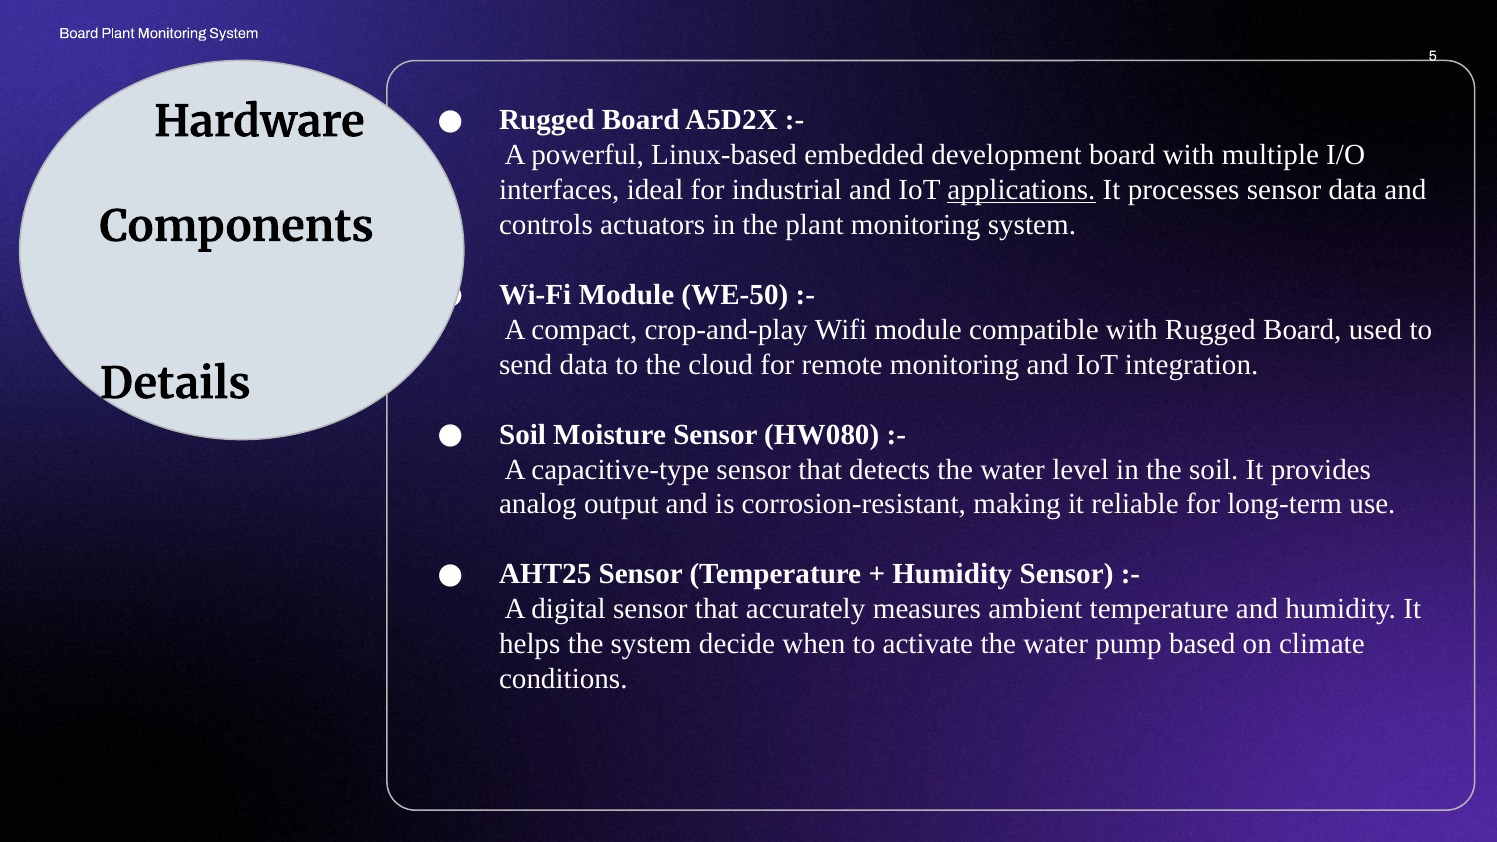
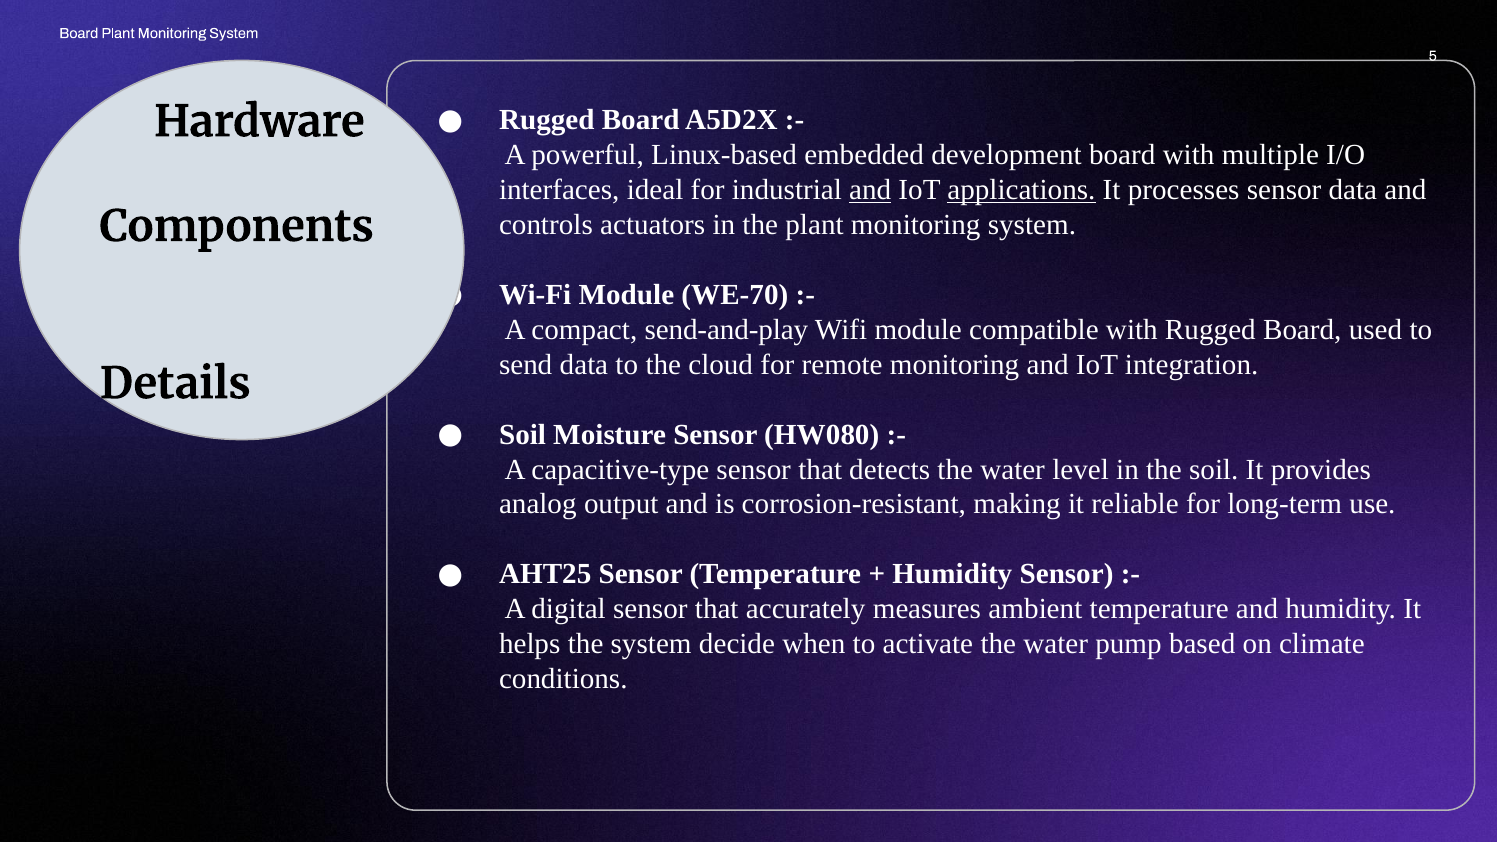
and underline: none -> present (870, 190)
WE-50: WE-50 -> WE-70 (735, 295)
crop-and-play: crop-and-play -> send-and-play (726, 330)
